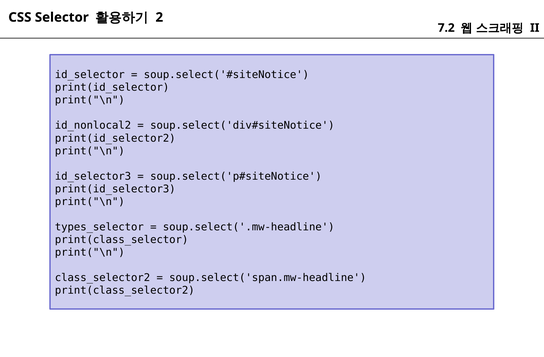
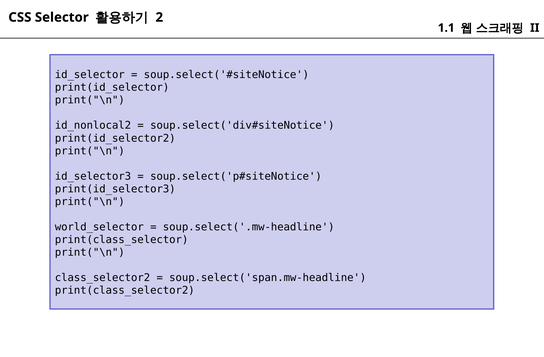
7.2: 7.2 -> 1.1 (446, 28)
types_selector: types_selector -> world_selector (99, 227)
